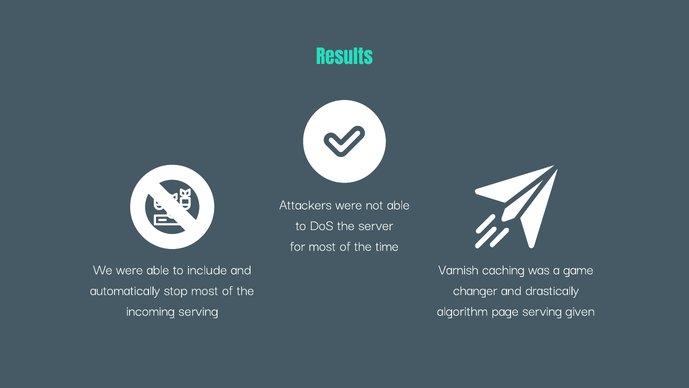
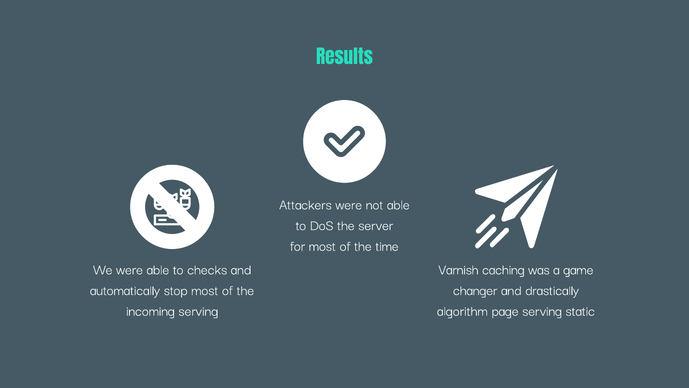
include: include -> checks (207, 269)
given: given -> static (580, 310)
